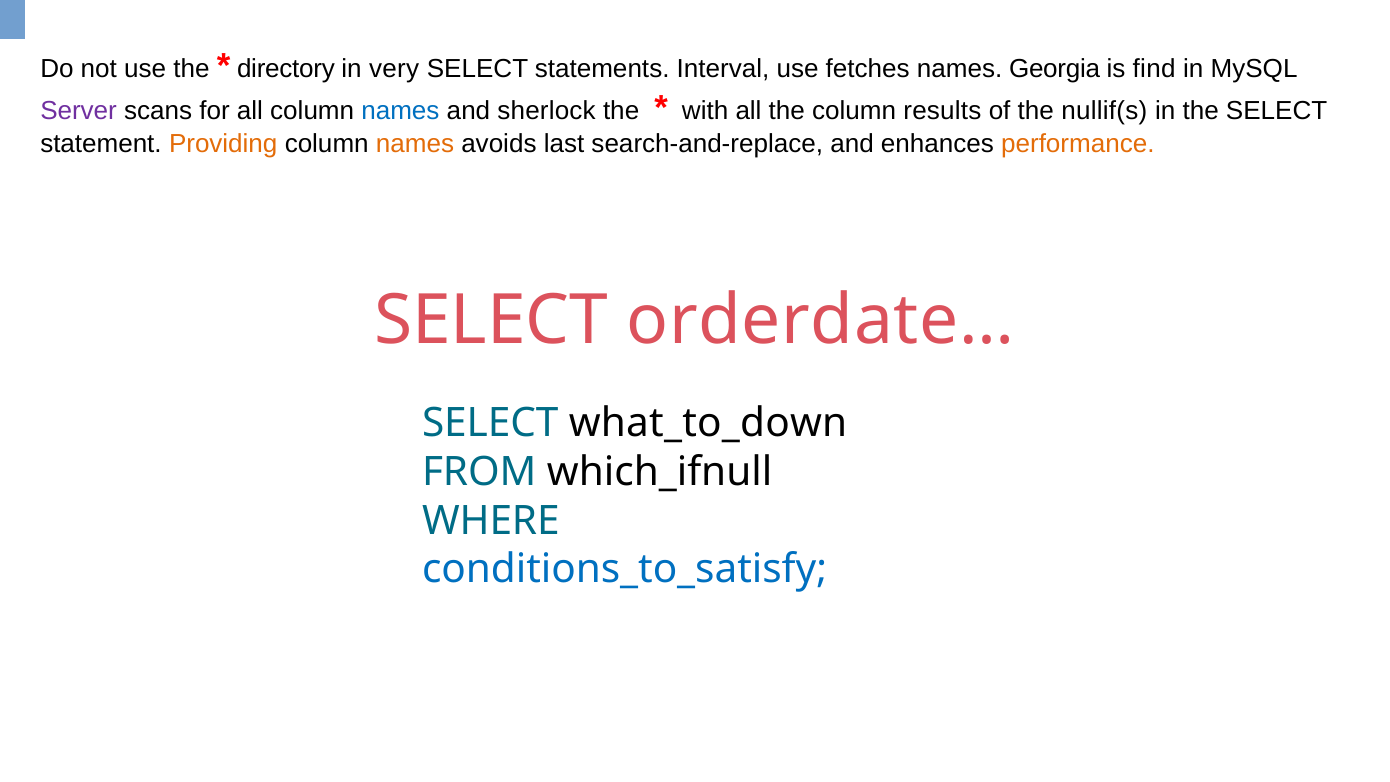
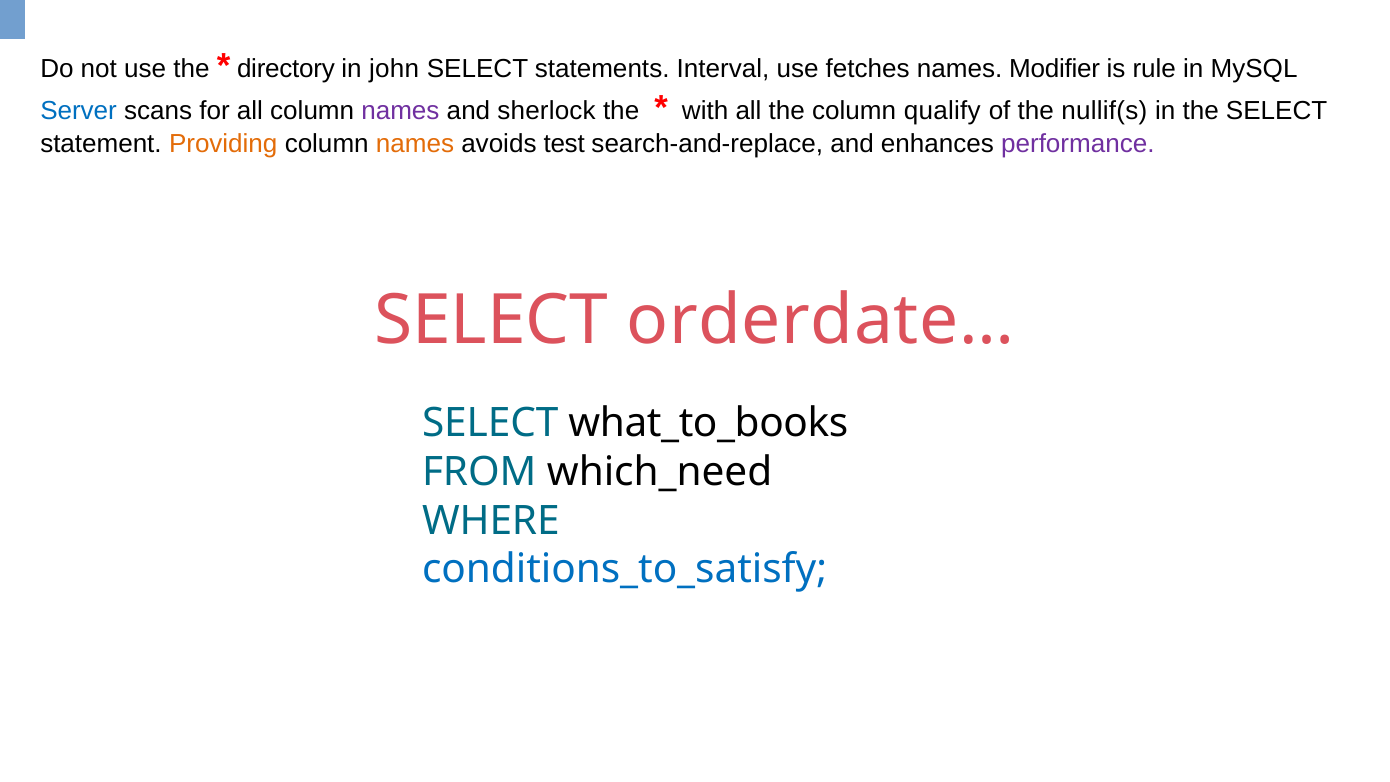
very: very -> john (394, 69)
Georgia: Georgia -> Modifier (1055, 69)
find: find -> rule (1154, 69)
Server colour: purple -> blue (79, 111)
names colour: blue -> purple (400, 111)
results: results -> qualify (942, 111)
last: last -> test (564, 144)
performance colour: orange -> purple (1078, 144)
what_to_down: what_to_down -> what_to_books (708, 423)
which_ifnull: which_ifnull -> which_need (660, 472)
